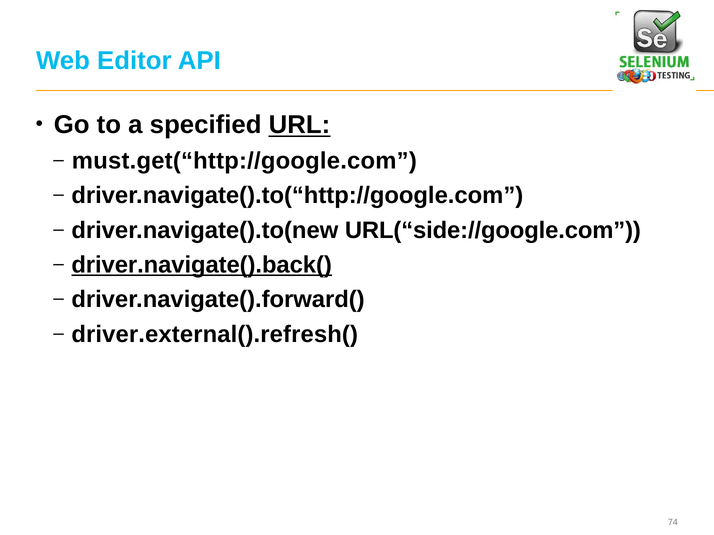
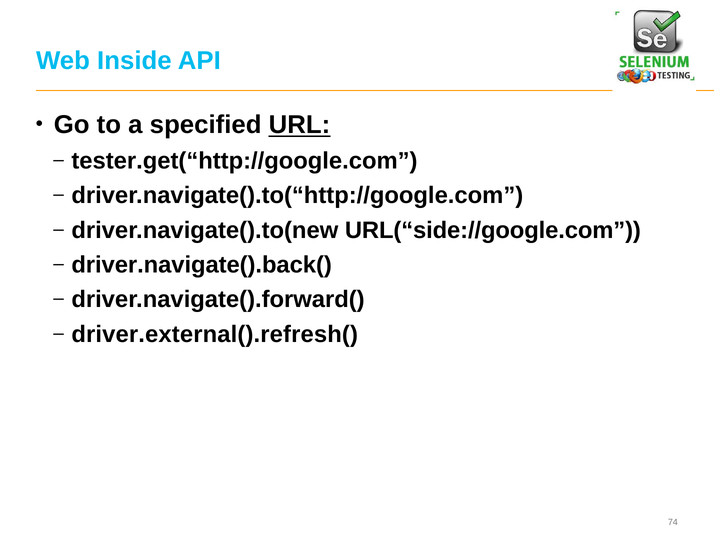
Editor: Editor -> Inside (134, 61)
must.get(“http://google.com: must.get(“http://google.com -> tester.get(“http://google.com (244, 161)
driver.navigate().back( underline: present -> none (202, 265)
